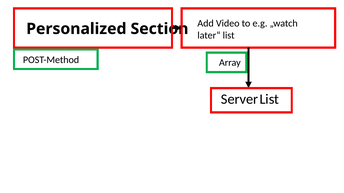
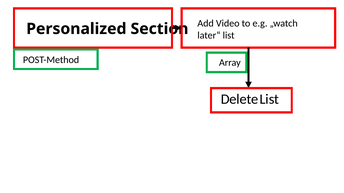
Server: Server -> Delete (240, 100)
